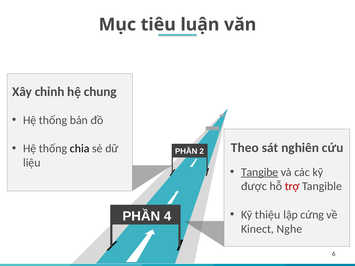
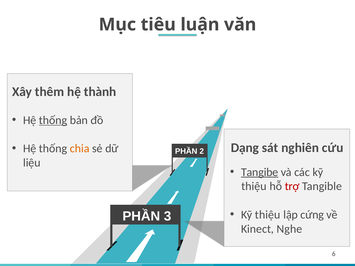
chỉnh: chỉnh -> thêm (50, 92)
chung: chung -> thành (100, 92)
thống underline: none -> present (53, 120)
chia colour: black -> orange (80, 149)
Theo: Theo -> Dạng (245, 148)
được: được -> thiệu (254, 186)
4: 4 -> 3 (168, 217)
